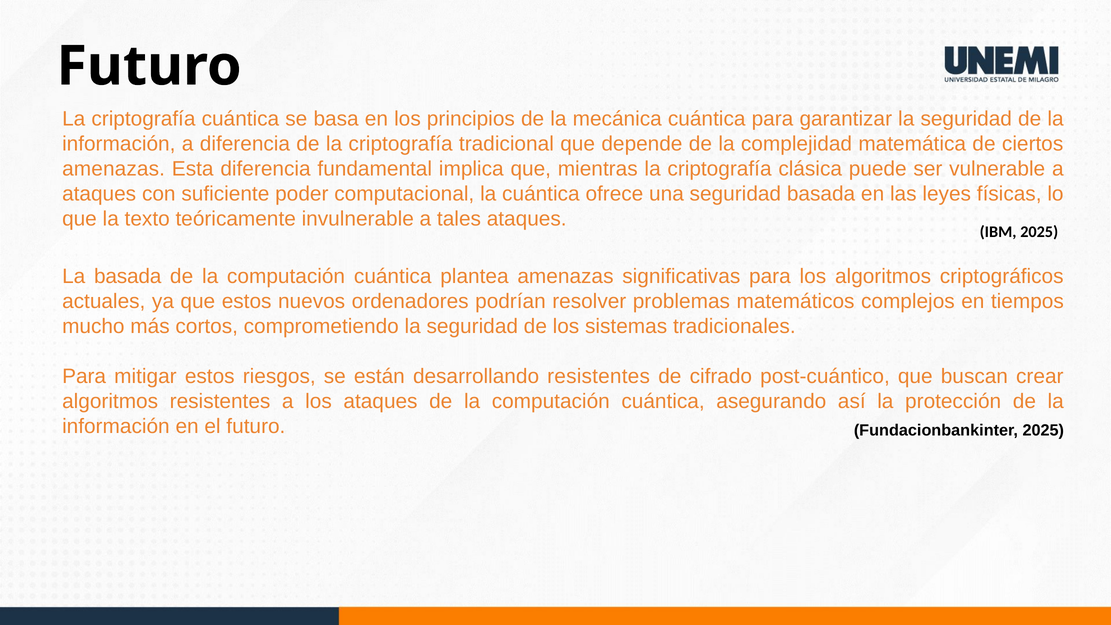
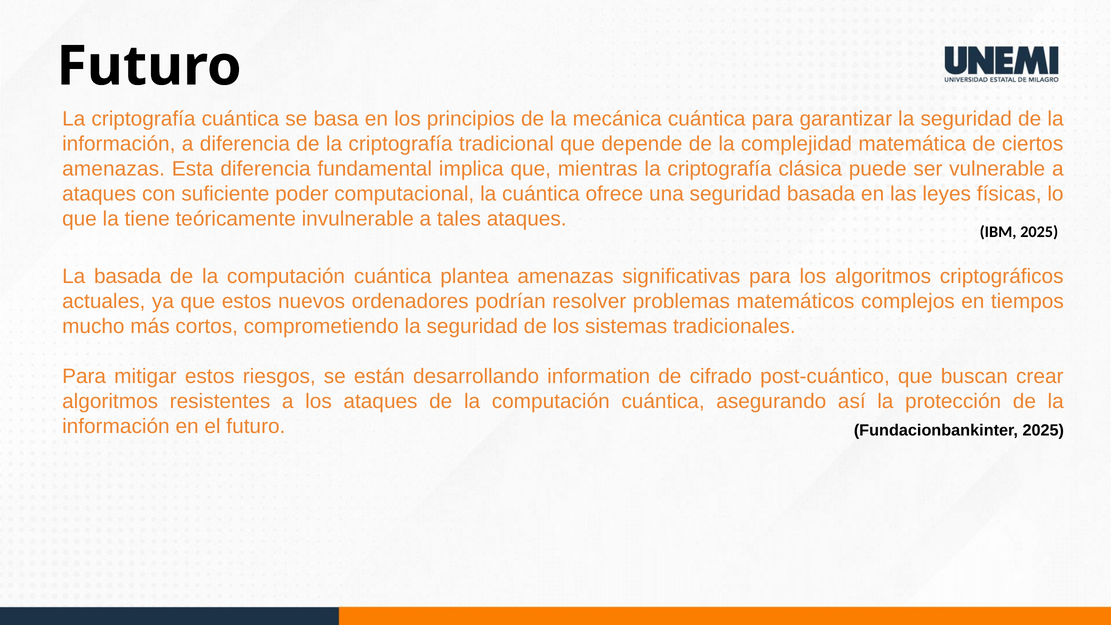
texto: texto -> tiene (147, 219)
desarrollando resistentes: resistentes -> information (599, 376)
